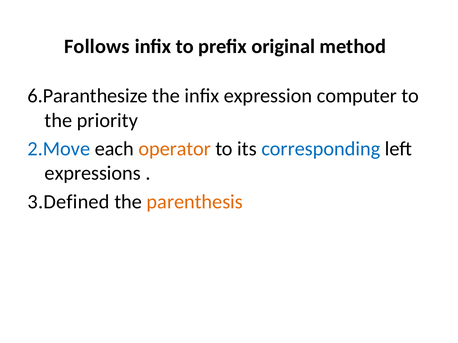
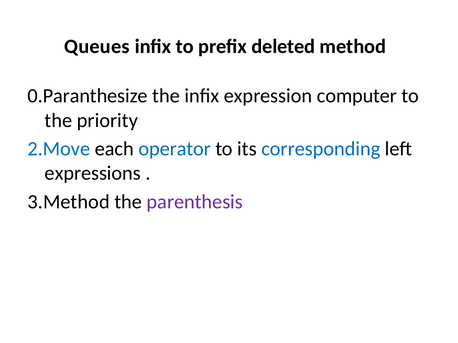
Follows: Follows -> Queues (97, 46)
original: original -> deleted (283, 46)
6.Paranthesize: 6.Paranthesize -> 0.Paranthesize (88, 96)
operator colour: orange -> blue (175, 149)
3.Defined: 3.Defined -> 3.Method (69, 202)
parenthesis colour: orange -> purple (195, 202)
